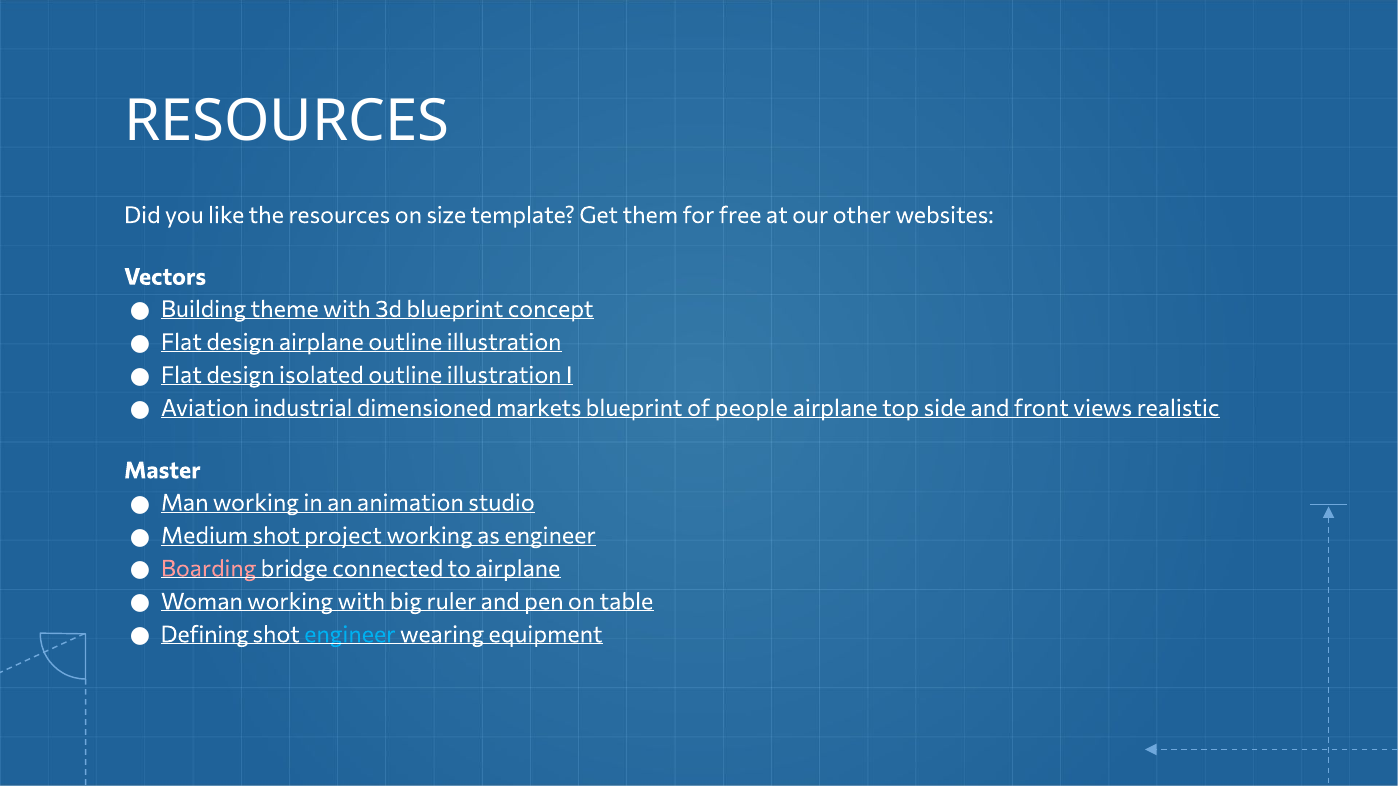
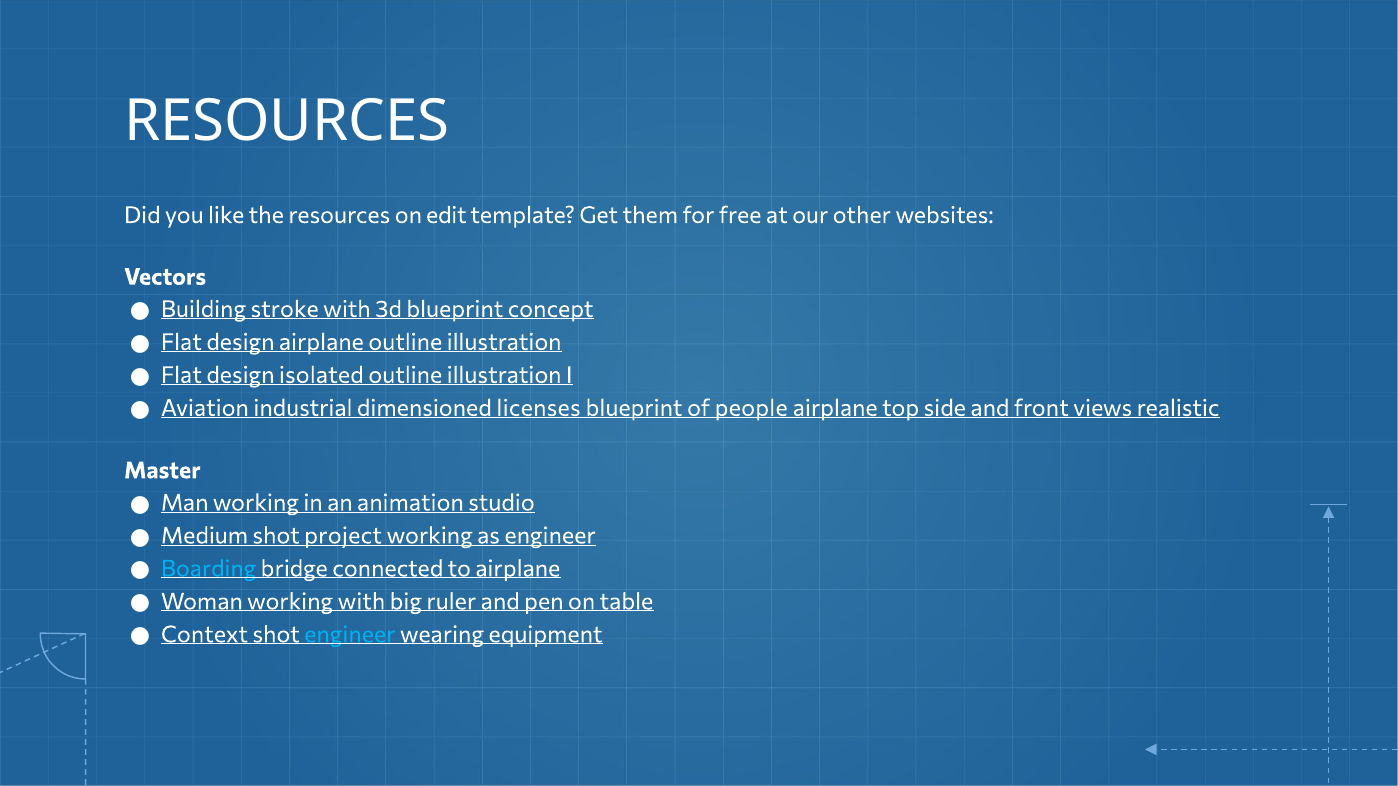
size: size -> edit (446, 215)
theme: theme -> stroke (285, 309)
markets: markets -> licenses (539, 408)
Boarding colour: pink -> light blue (209, 569)
Defining: Defining -> Context (204, 635)
